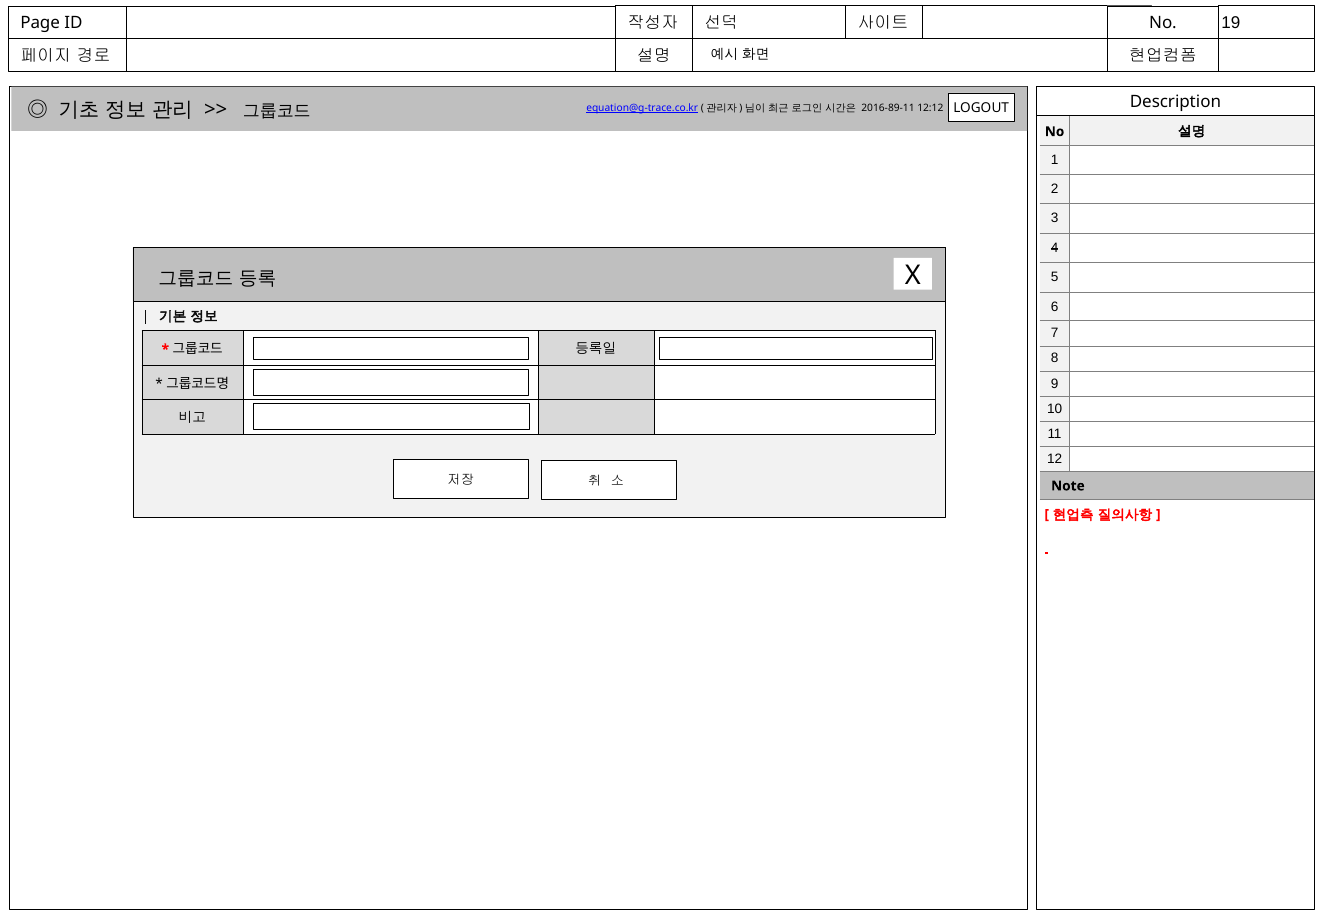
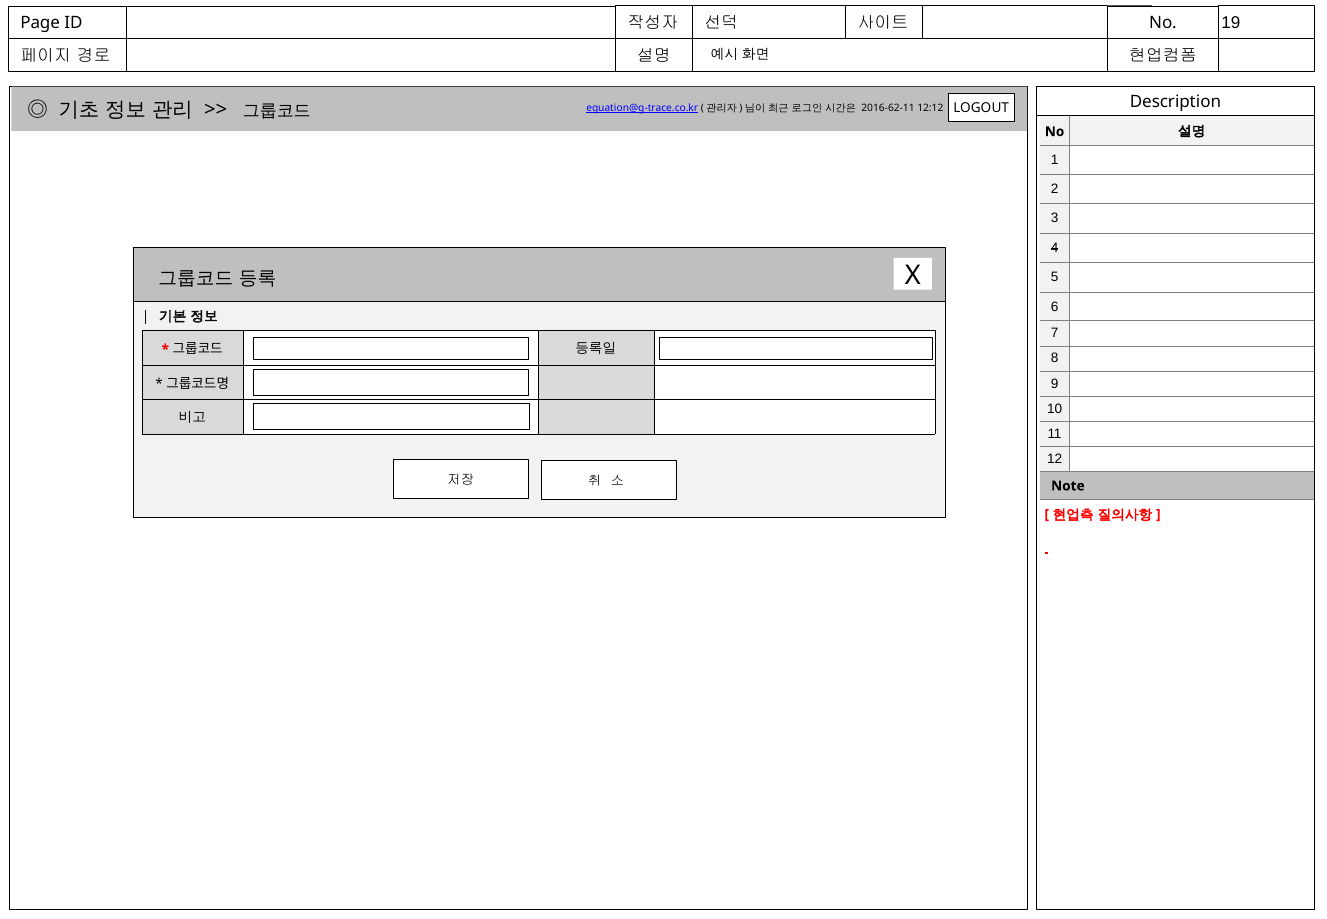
2016-89-11: 2016-89-11 -> 2016-62-11 (888, 108)
